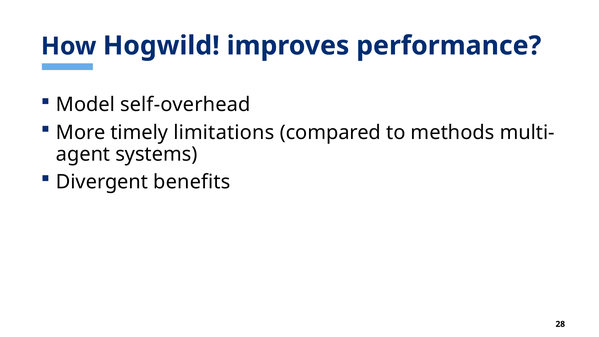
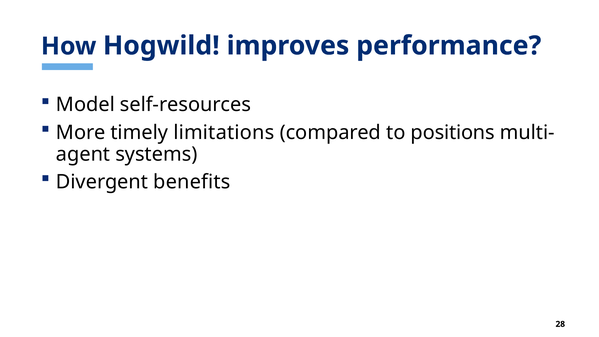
self-overhead: self-overhead -> self-resources (185, 105)
methods: methods -> positions (453, 133)
